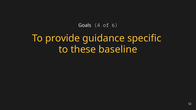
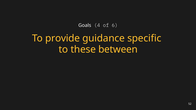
baseline: baseline -> between (118, 49)
